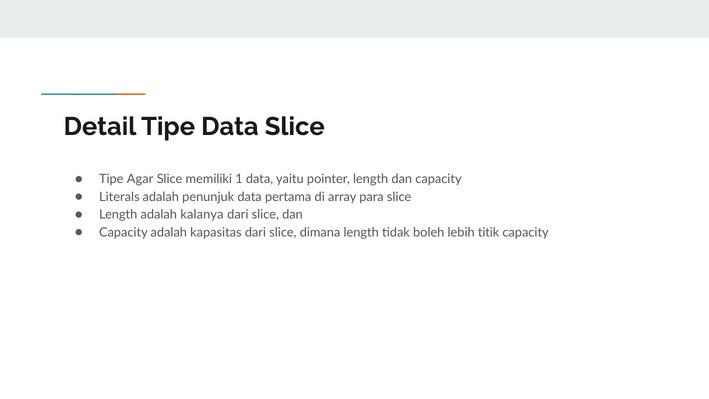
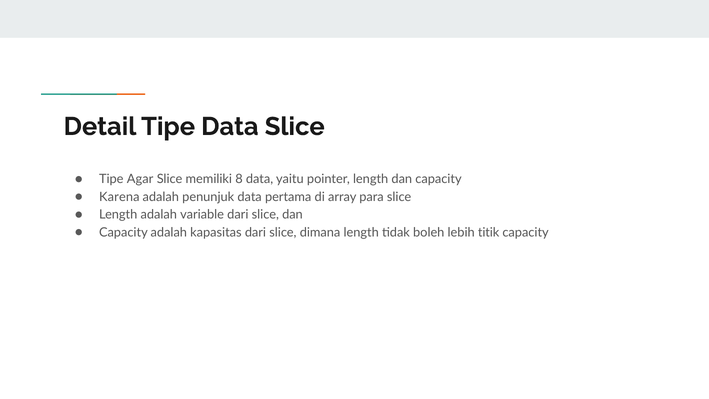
1: 1 -> 8 (239, 179)
Literals: Literals -> Karena (119, 197)
kalanya: kalanya -> variable (202, 215)
